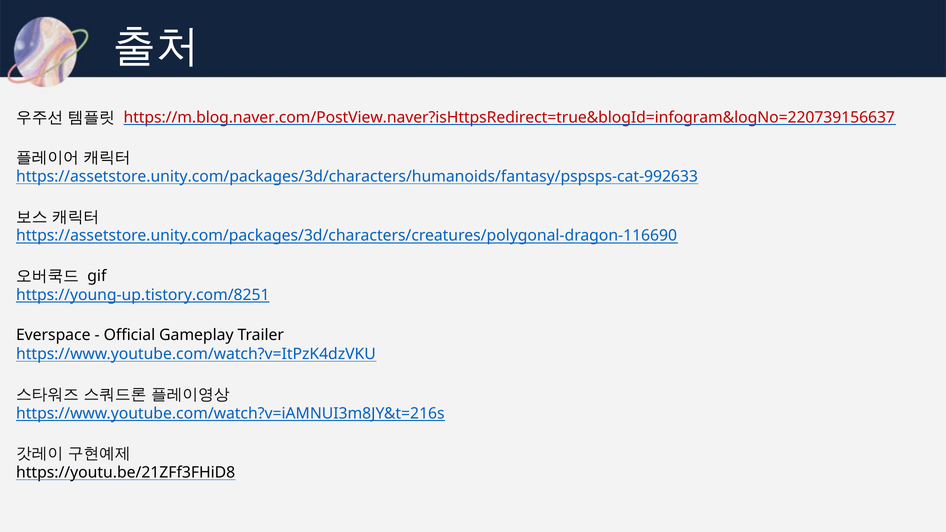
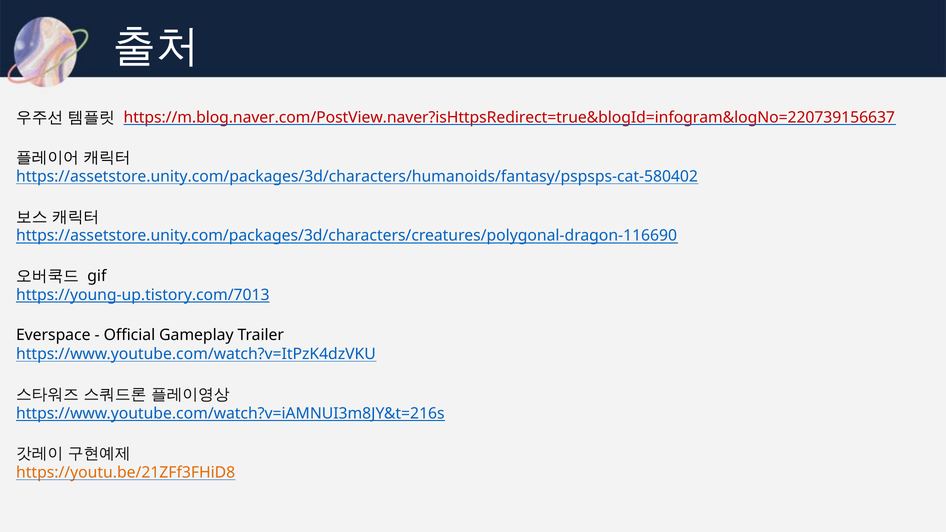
https://assetstore.unity.com/packages/3d/characters/humanoids/fantasy/pspsps-cat-992633: https://assetstore.unity.com/packages/3d/characters/humanoids/fantasy/pspsps-cat-992633 -> https://assetstore.unity.com/packages/3d/characters/humanoids/fantasy/pspsps-cat-580402 (357, 177)
https://young-up.tistory.com/8251: https://young-up.tistory.com/8251 -> https://young-up.tistory.com/7013 (143, 295)
https://youtu.be/21ZFf3FHiD8 colour: black -> orange (126, 473)
